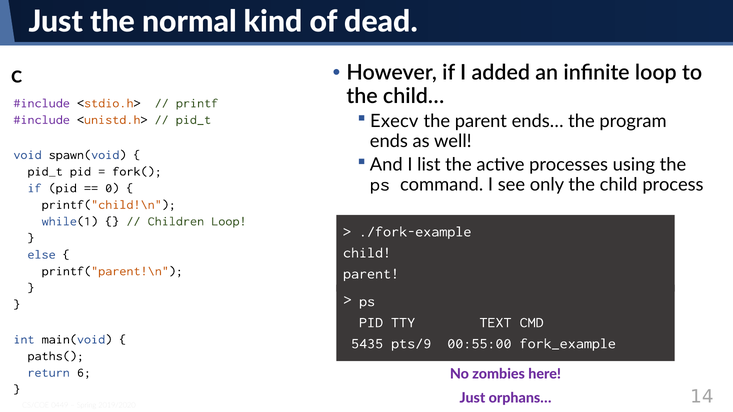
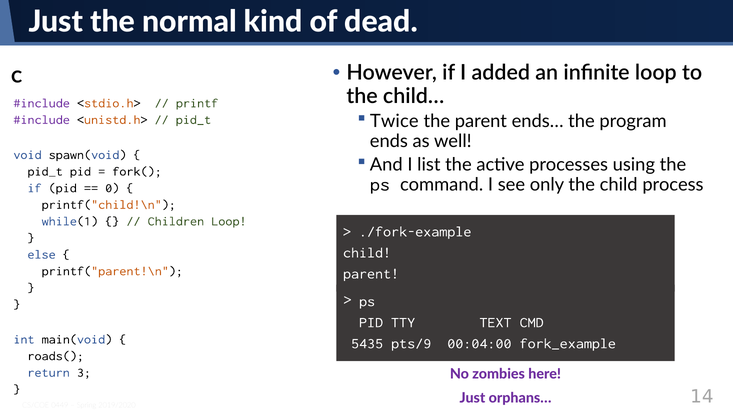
Execv: Execv -> Twice (394, 121)
00:55:00: 00:55:00 -> 00:04:00 (479, 344)
paths(: paths( -> roads( (56, 356)
6: 6 -> 3 (84, 373)
